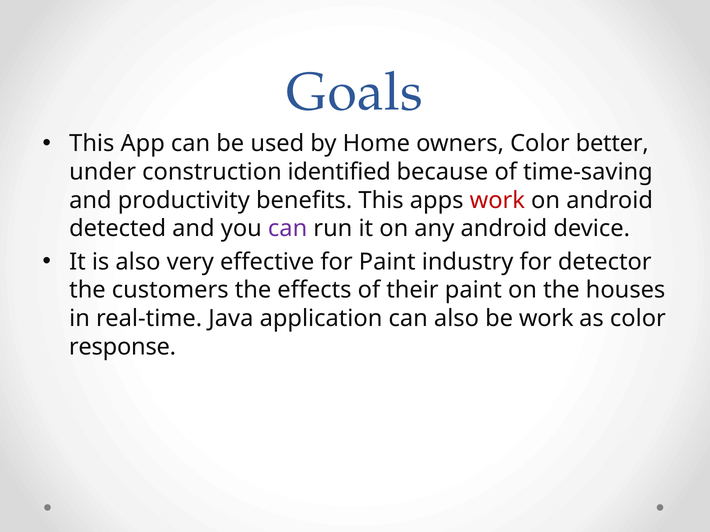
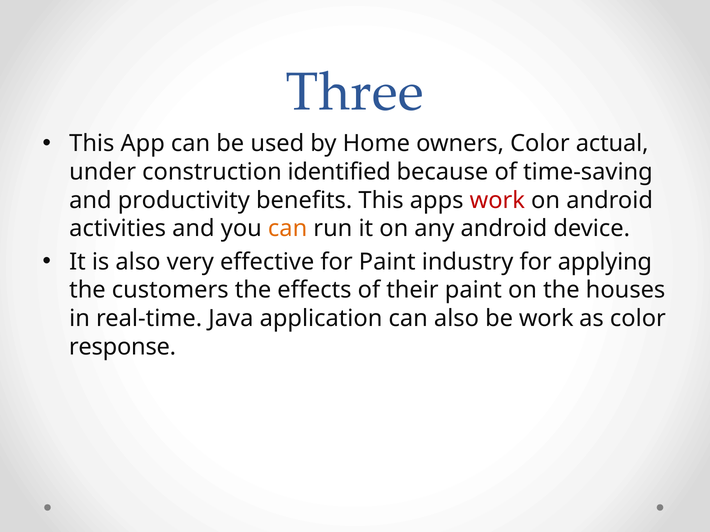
Goals: Goals -> Three (355, 92)
better: better -> actual (612, 144)
detected: detected -> activities (118, 229)
can colour: purple -> orange (288, 229)
detector: detector -> applying (605, 262)
